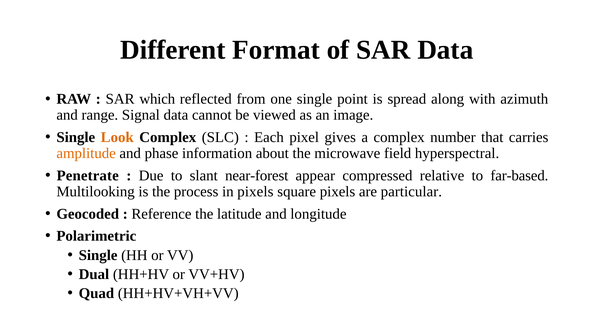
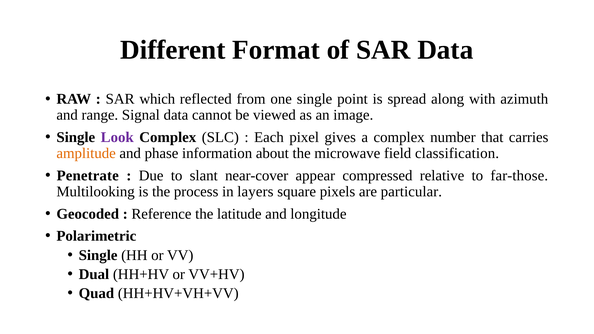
Look colour: orange -> purple (117, 137)
hyperspectral: hyperspectral -> classification (457, 153)
near-forest: near-forest -> near-cover (257, 176)
far-based: far-based -> far-those (519, 176)
in pixels: pixels -> layers (255, 192)
